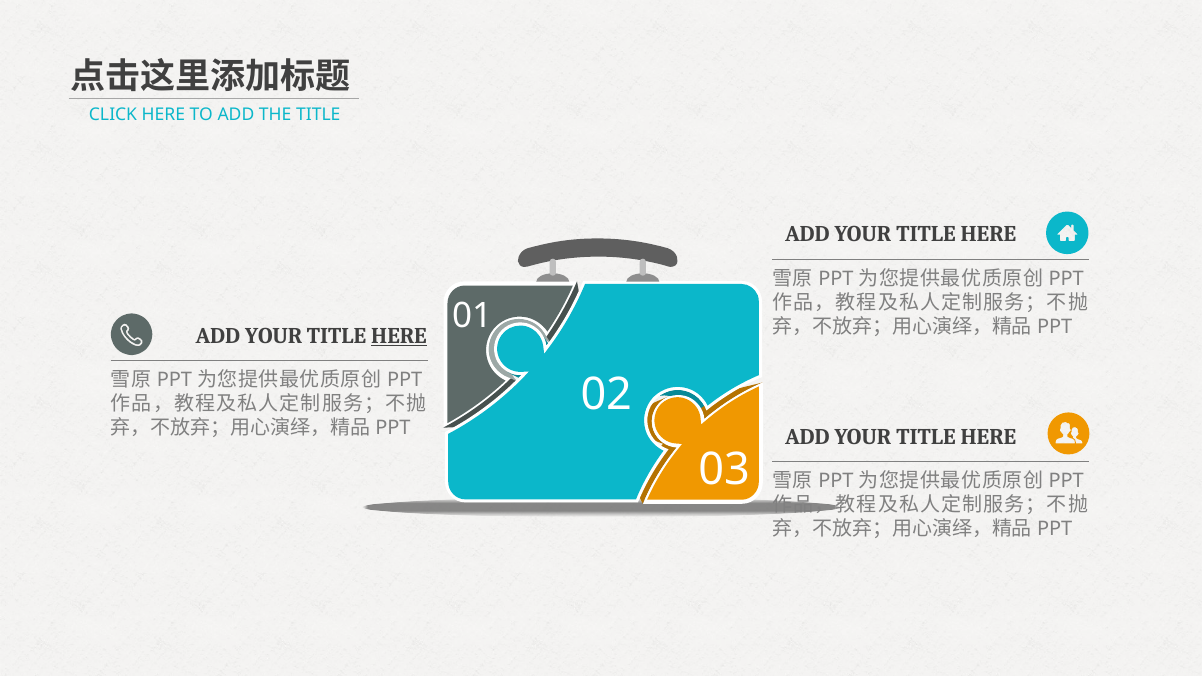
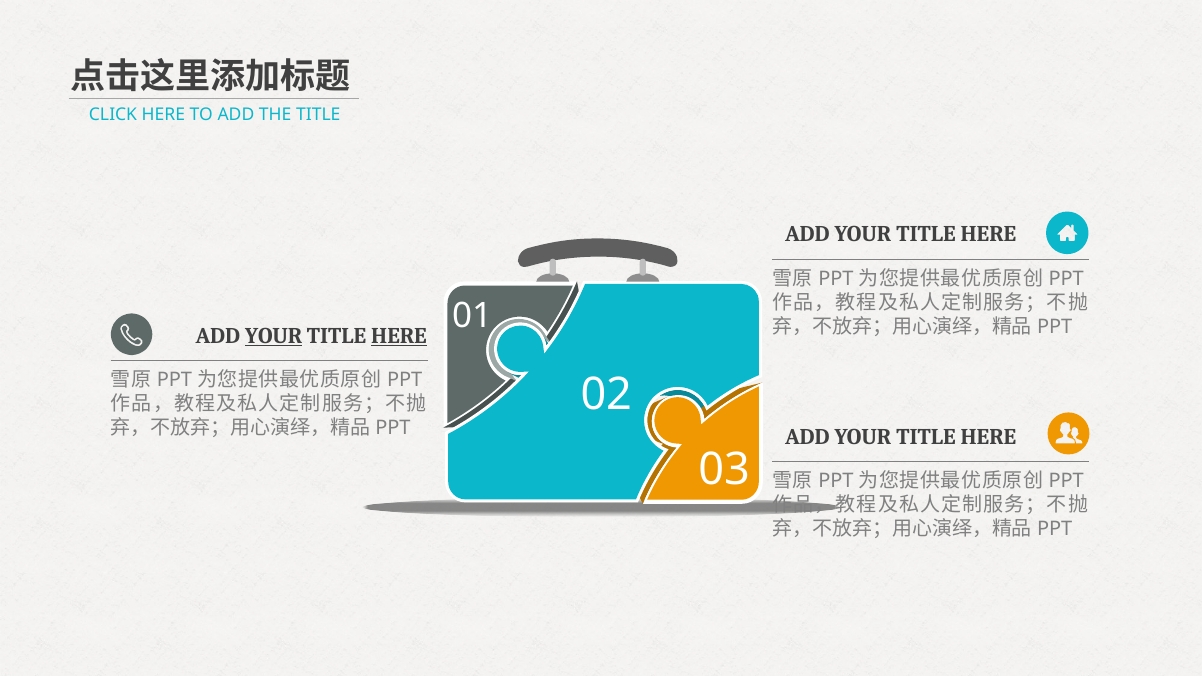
YOUR underline: none -> present (274, 336)
